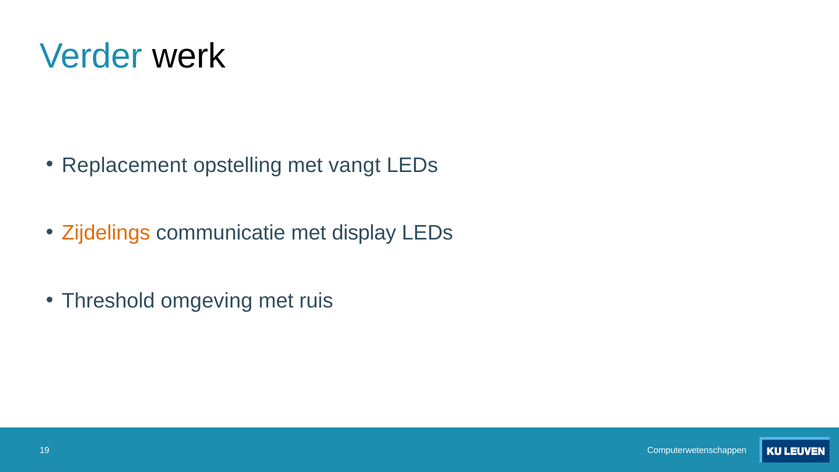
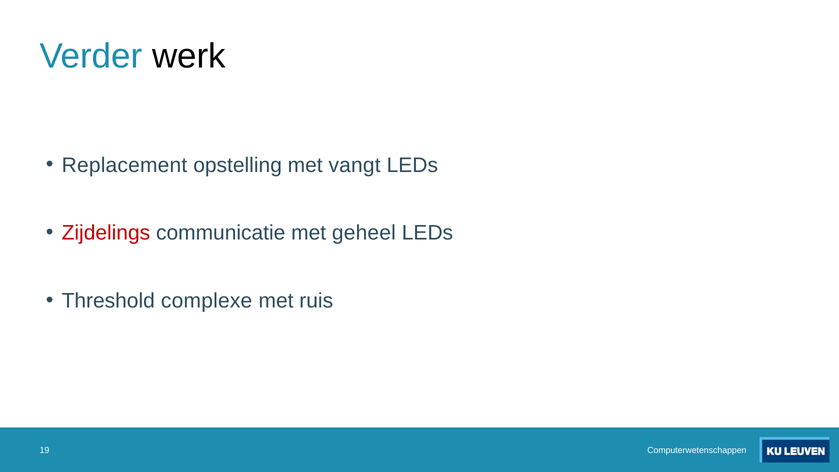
Zijdelings colour: orange -> red (106, 233)
display: display -> geheel (364, 233)
omgeving: omgeving -> complexe (207, 301)
